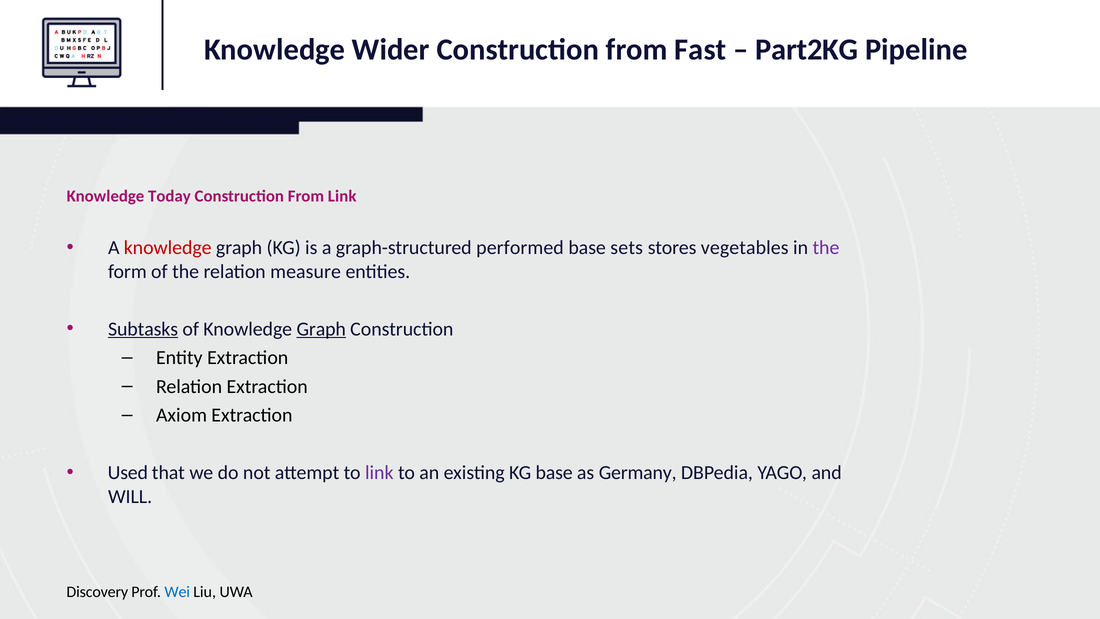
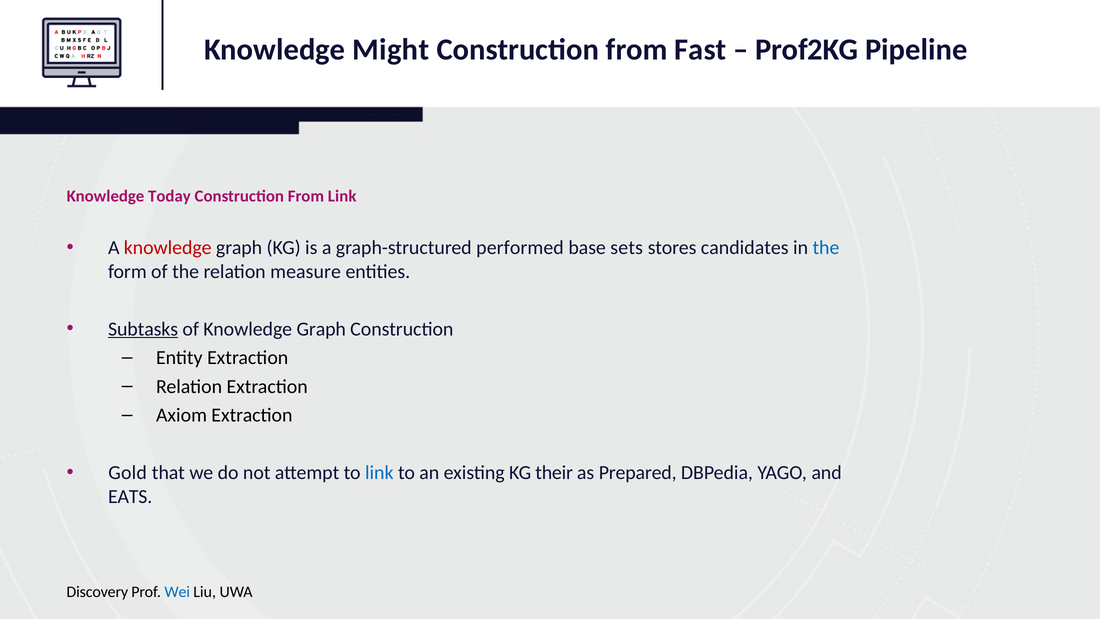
Wider: Wider -> Might (391, 50)
Part2KG: Part2KG -> Prof2KG (807, 50)
vegetables: vegetables -> candidates (745, 248)
the colour: purple -> blue (826, 248)
Graph underline: present -> none (321, 329)
Used: Used -> Gold (128, 473)
link colour: purple -> blue (379, 473)
KG base: base -> their (554, 473)
Germany: Germany -> Prepared (638, 473)
WILL: WILL -> EATS (130, 497)
